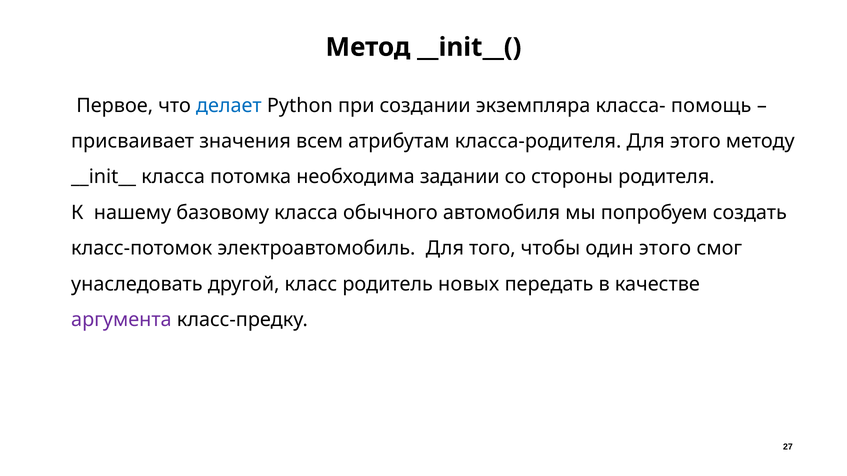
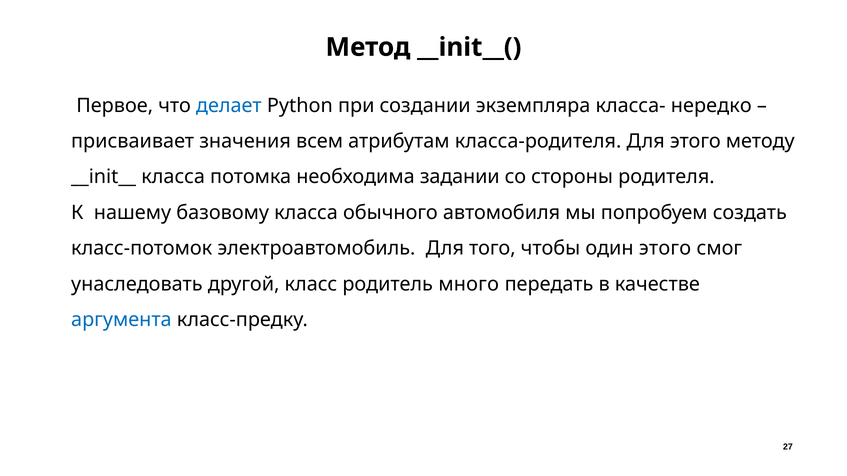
помощь: помощь -> нередко (711, 106)
новых: новых -> много (469, 284)
аргумента colour: purple -> blue (121, 320)
